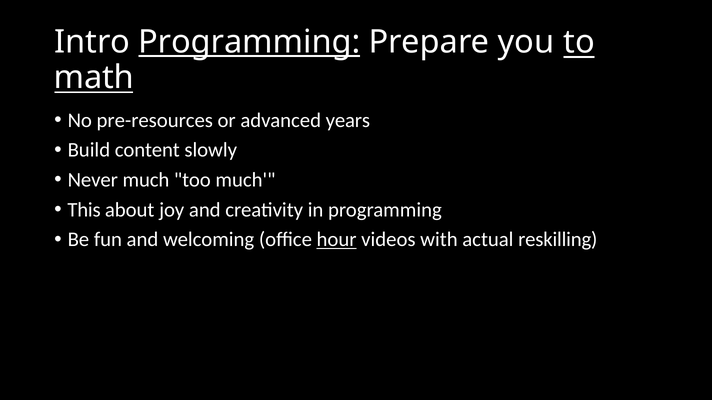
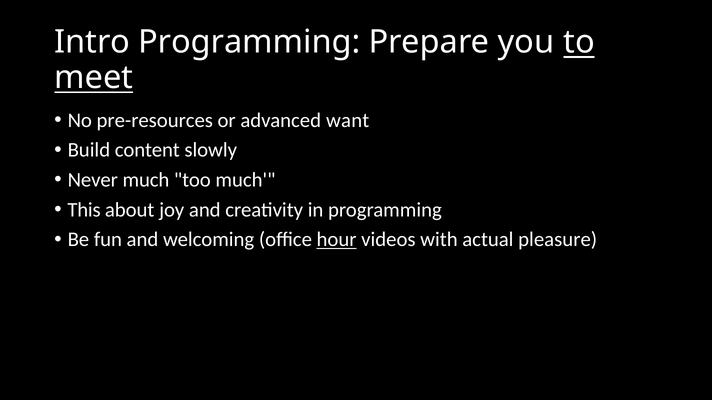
Programming underline: present -> none (249, 42)
math: math -> meet (94, 77)
years: years -> want (348, 120)
reskilling: reskilling -> pleasure (558, 240)
